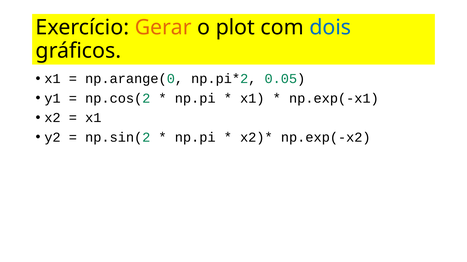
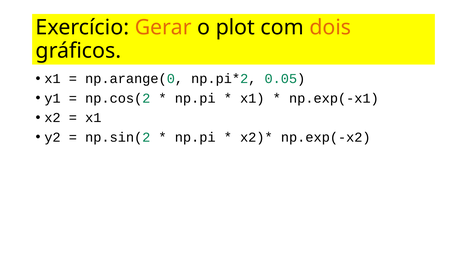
dois colour: blue -> orange (330, 28)
